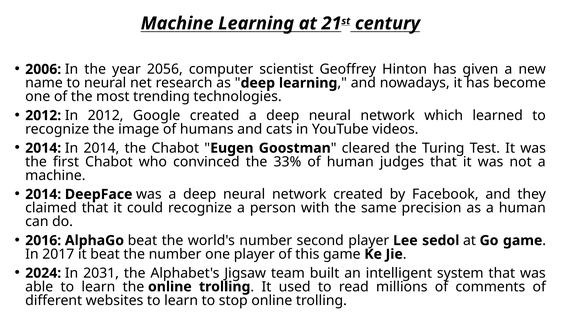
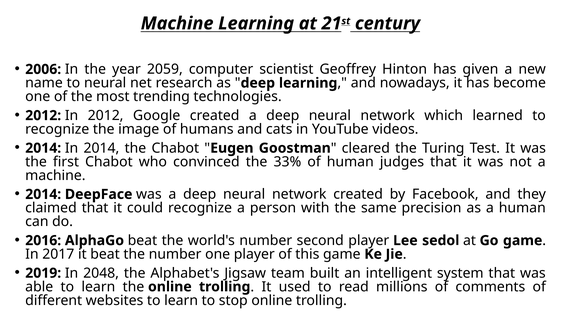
2056: 2056 -> 2059 (165, 69)
2024: 2024 -> 2019 (43, 273)
2031: 2031 -> 2048 (101, 273)
